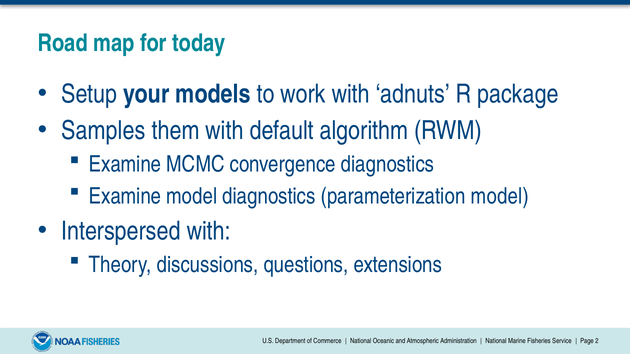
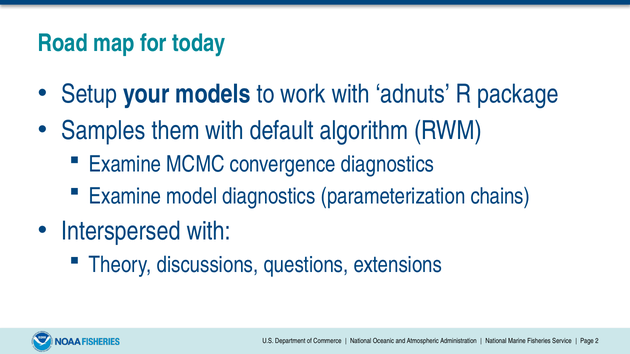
parameterization model: model -> chains (500, 196)
